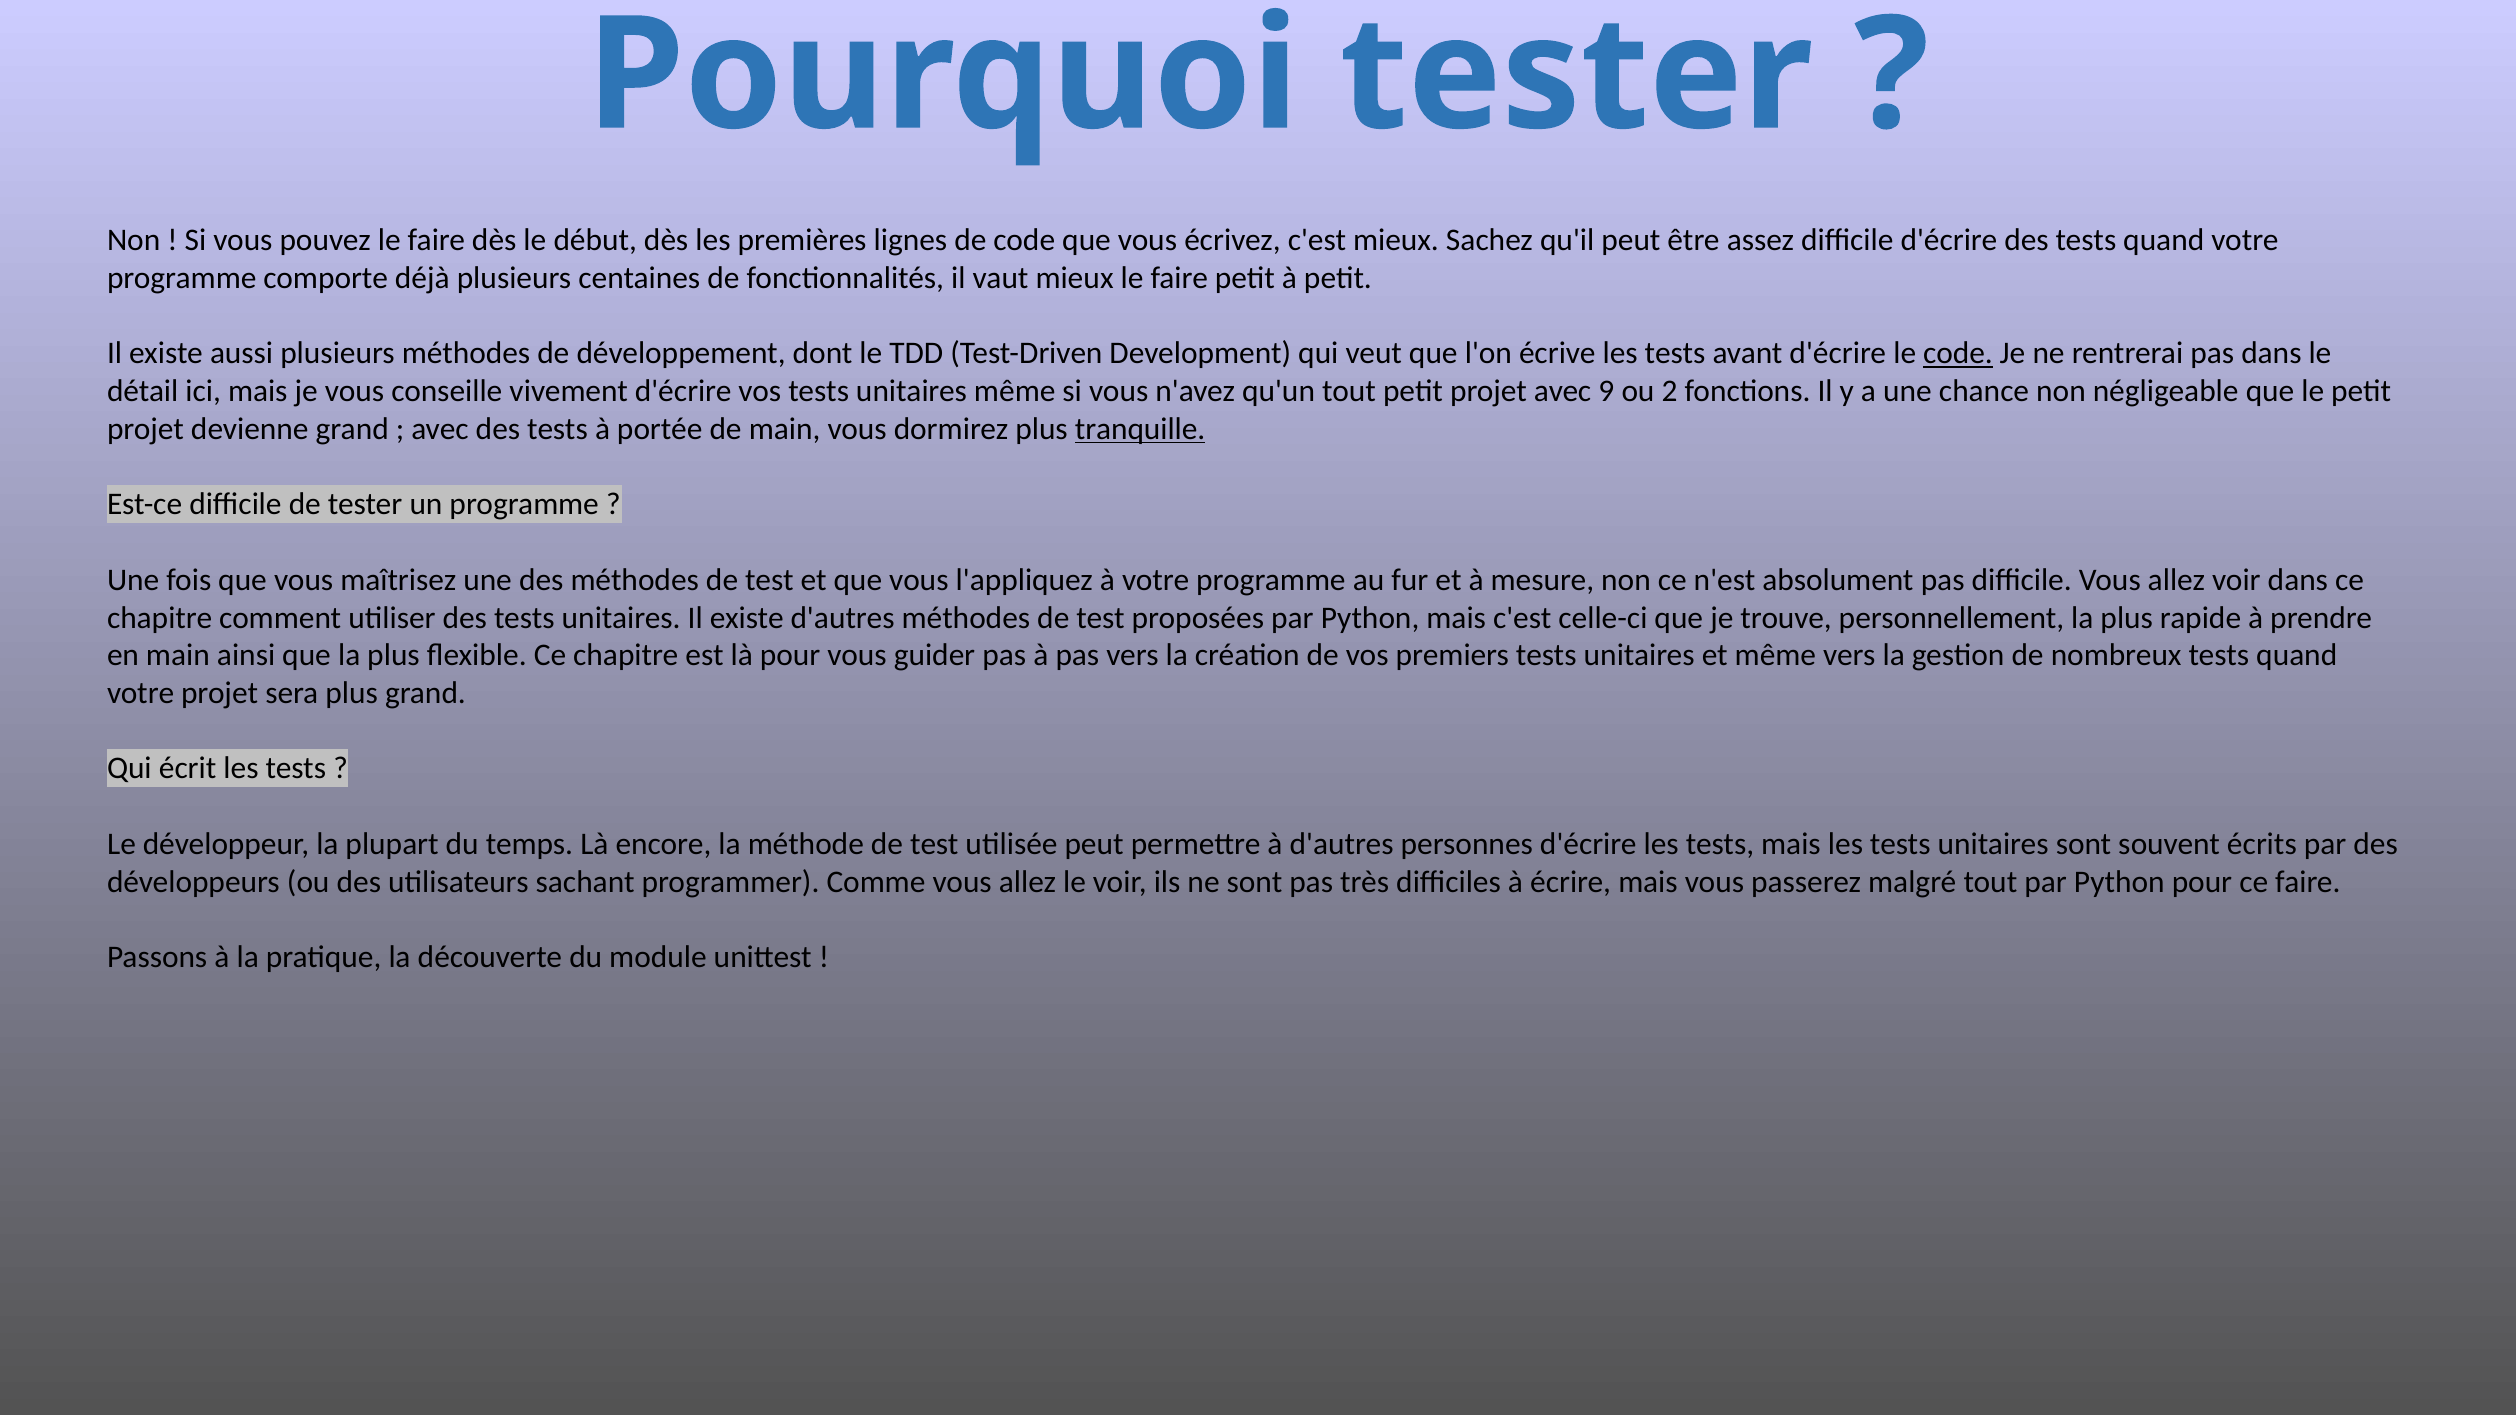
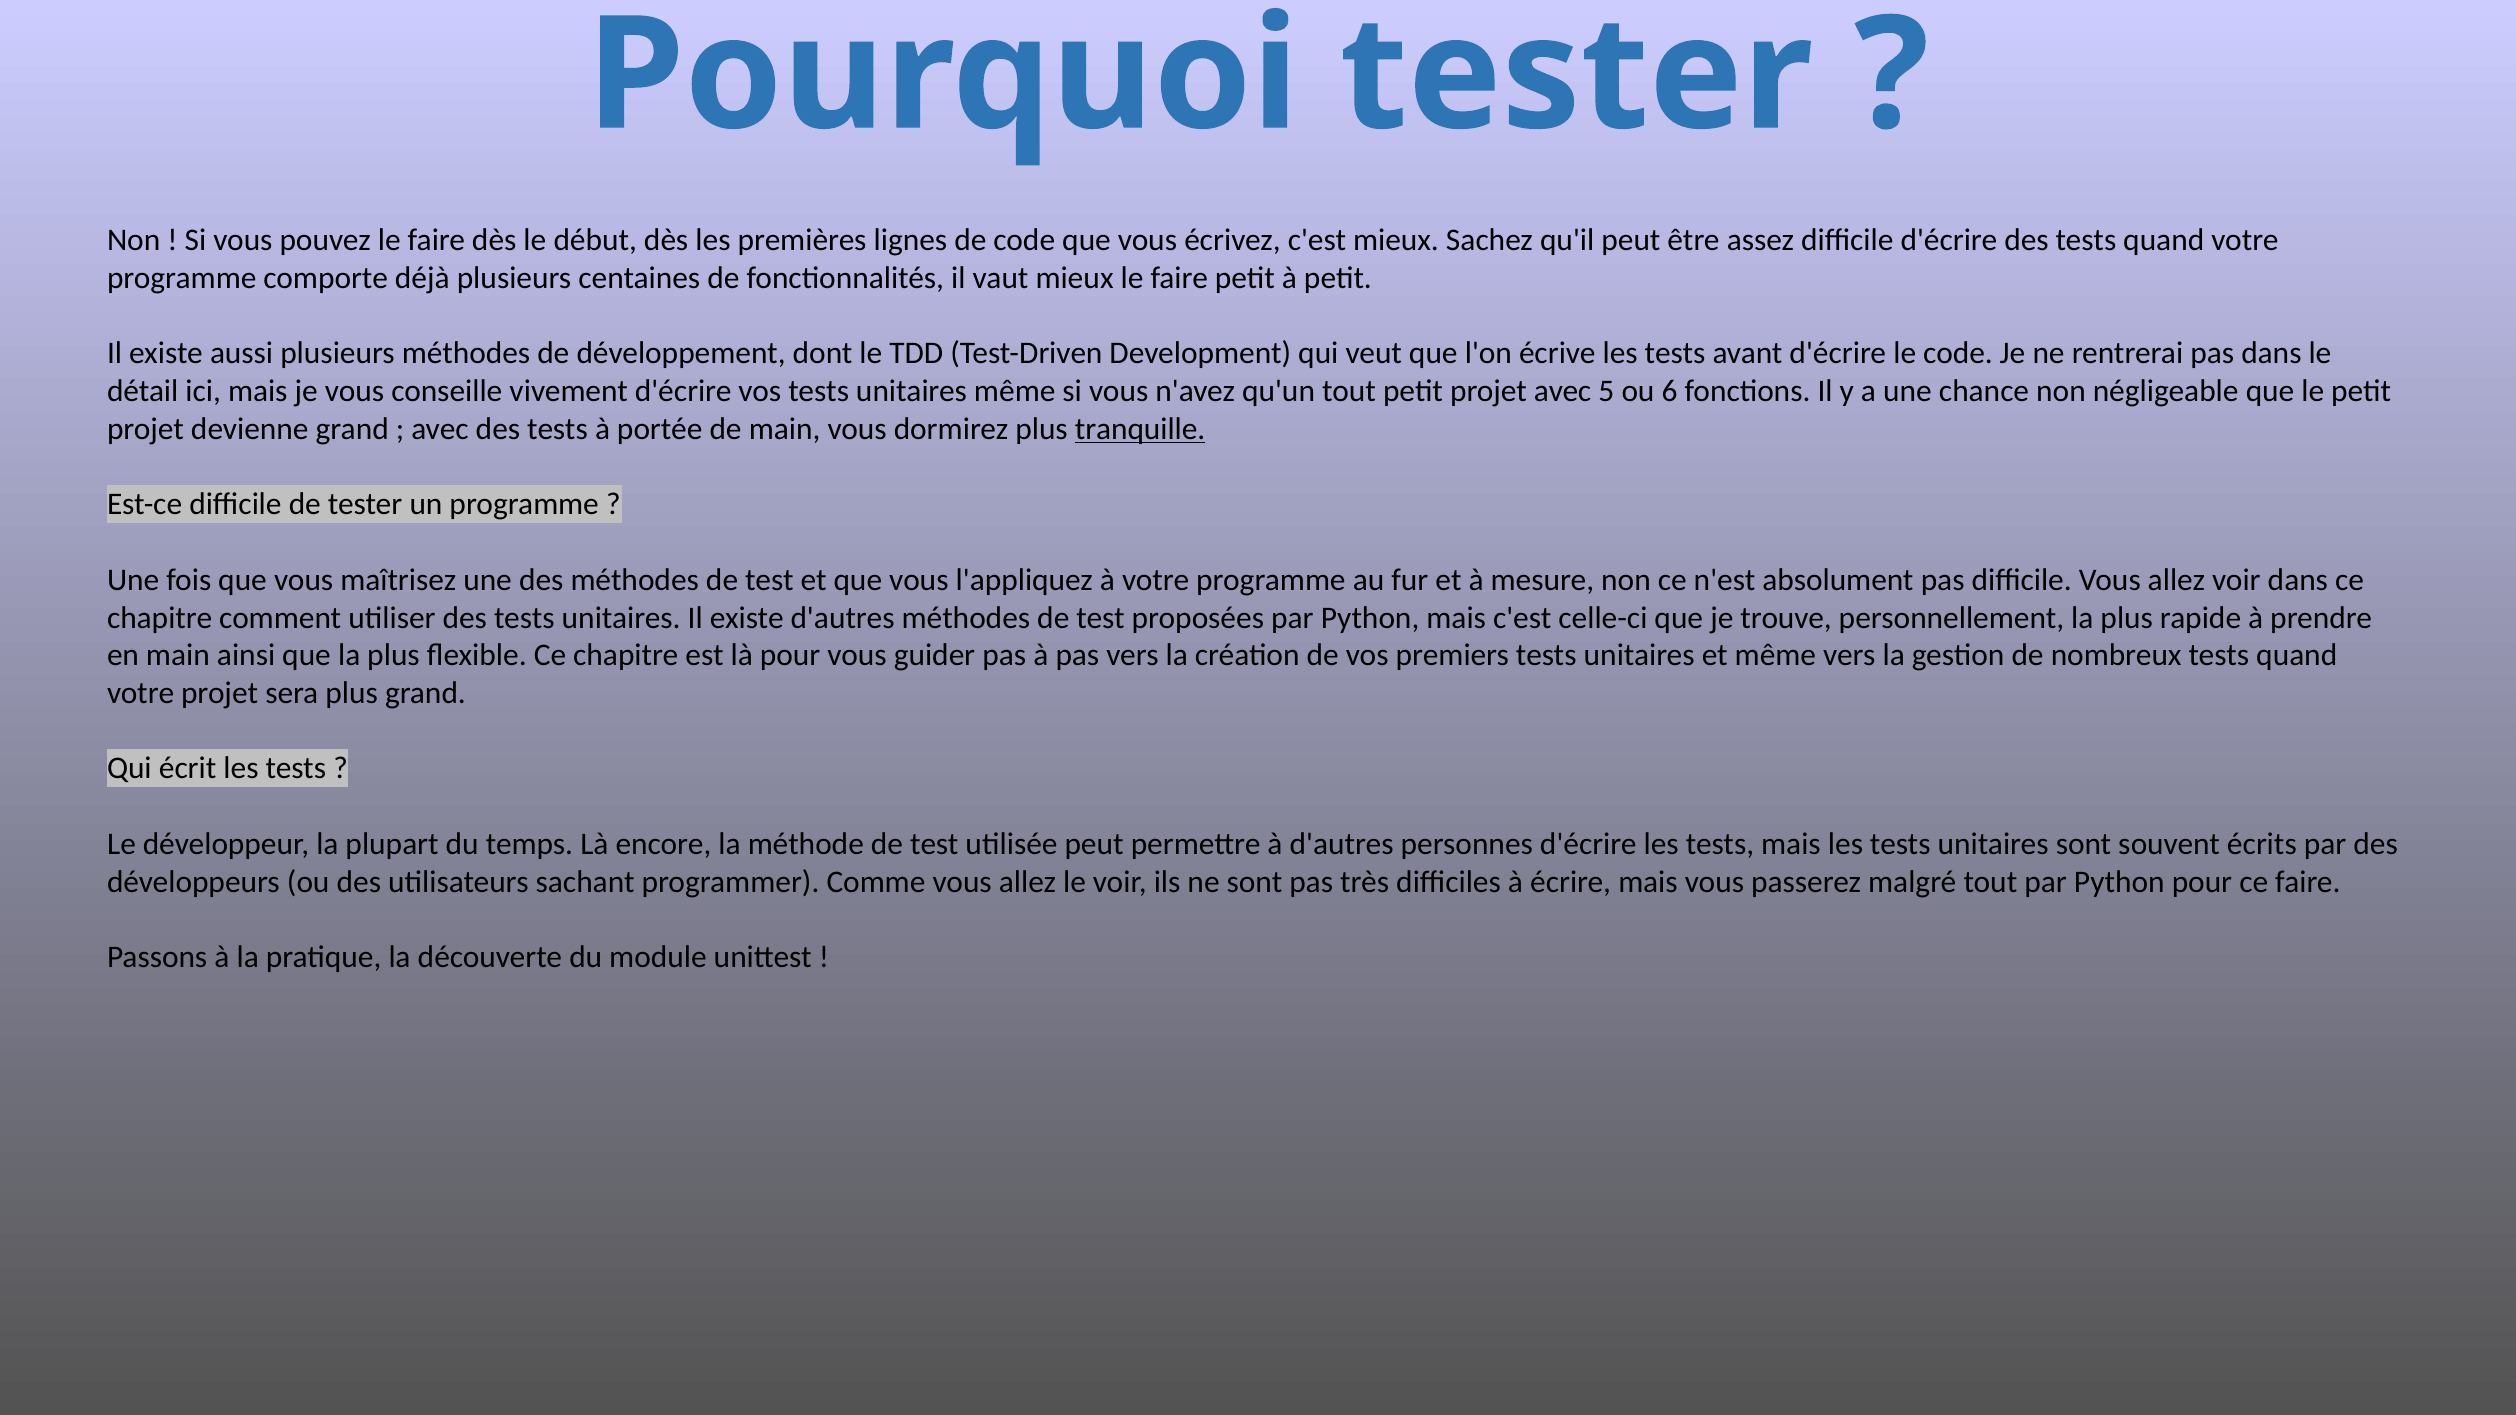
code underline: present -> none (1958, 354)
9: 9 -> 5 (1606, 391)
2: 2 -> 6 (1670, 391)
